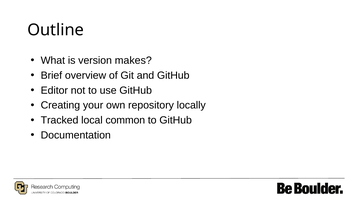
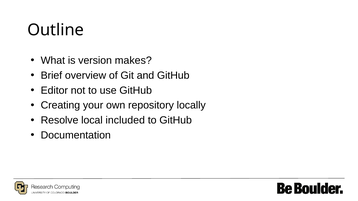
Tracked: Tracked -> Resolve (60, 120)
common: common -> included (125, 120)
